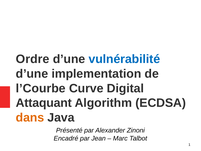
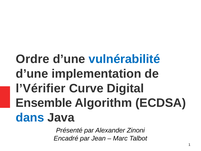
l’Courbe: l’Courbe -> l’Vérifier (41, 88)
Attaquant: Attaquant -> Ensemble (44, 103)
dans colour: orange -> blue (30, 117)
